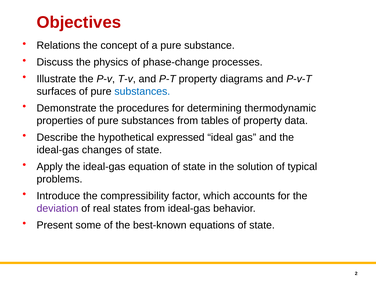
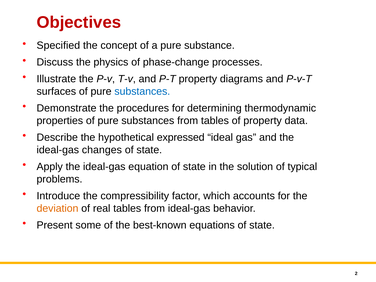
Relations: Relations -> Specified (58, 46)
deviation colour: purple -> orange (58, 209)
real states: states -> tables (127, 209)
